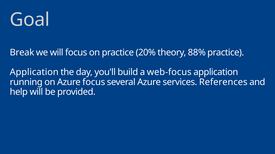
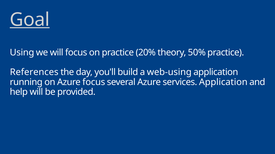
Goal underline: none -> present (30, 20)
Break: Break -> Using (22, 53)
88%: 88% -> 50% (197, 53)
Application: Application -> References (34, 72)
web-focus: web-focus -> web-using (169, 72)
services References: References -> Application (223, 82)
